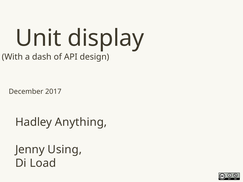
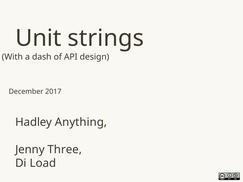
display: display -> strings (106, 38)
Using: Using -> Three (65, 150)
